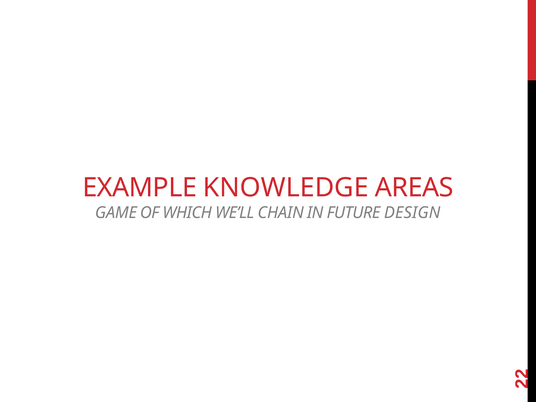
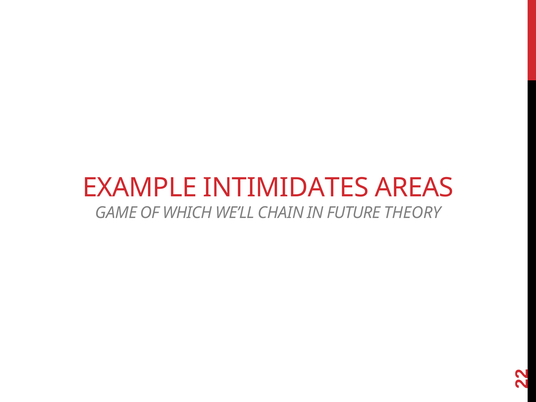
KNOWLEDGE: KNOWLEDGE -> INTIMIDATES (286, 188)
DESIGN: DESIGN -> THEORY (412, 213)
